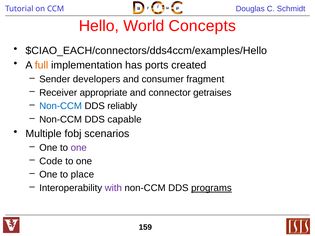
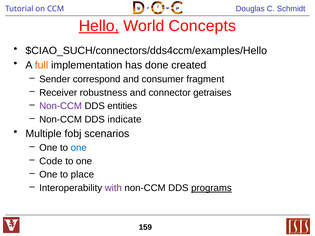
Hello underline: none -> present (99, 26)
$CIAO_EACH/connectors/dds4ccm/examples/Hello: $CIAO_EACH/connectors/dds4ccm/examples/Hello -> $CIAO_SUCH/connectors/dds4ccm/examples/Hello (146, 51)
ports: ports -> done (157, 65)
developers: developers -> correspond (97, 79)
appropriate: appropriate -> robustness (103, 93)
Non-CCM colour: blue -> purple (61, 106)
reliably: reliably -> entities (122, 106)
capable: capable -> indicate (125, 120)
one colour: purple -> blue (79, 148)
